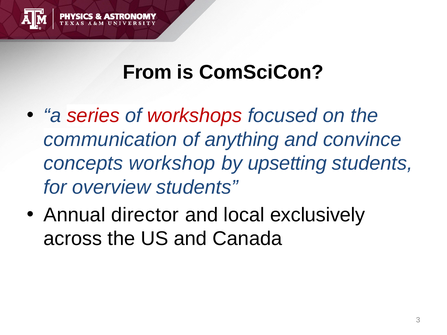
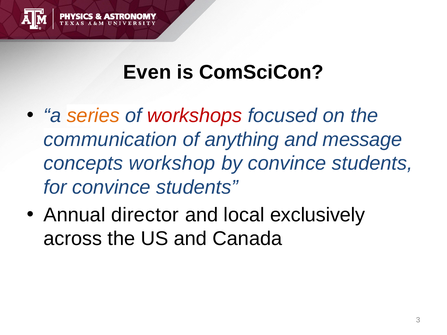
From: From -> Even (147, 72)
series colour: red -> orange (93, 116)
convince: convince -> message (362, 140)
by upsetting: upsetting -> convince (287, 163)
for overview: overview -> convince (111, 187)
